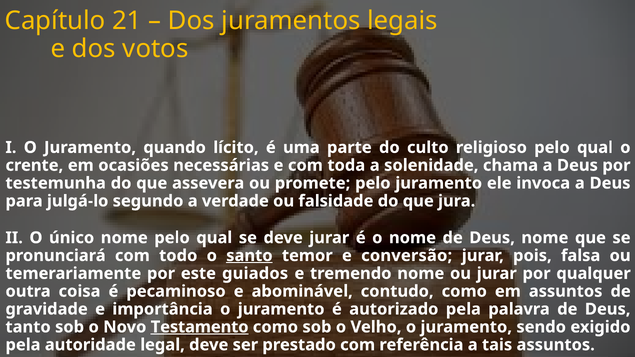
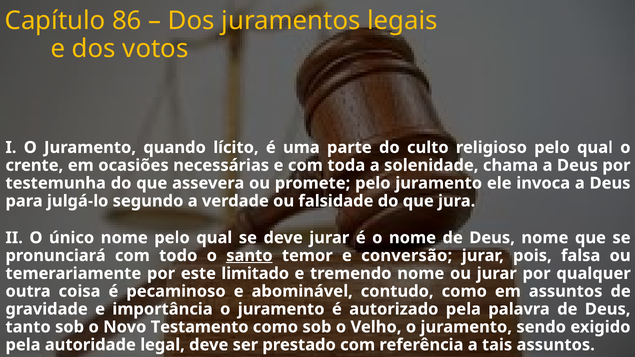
21: 21 -> 86 (127, 21)
guiados: guiados -> limitado (255, 274)
Testamento underline: present -> none (200, 327)
